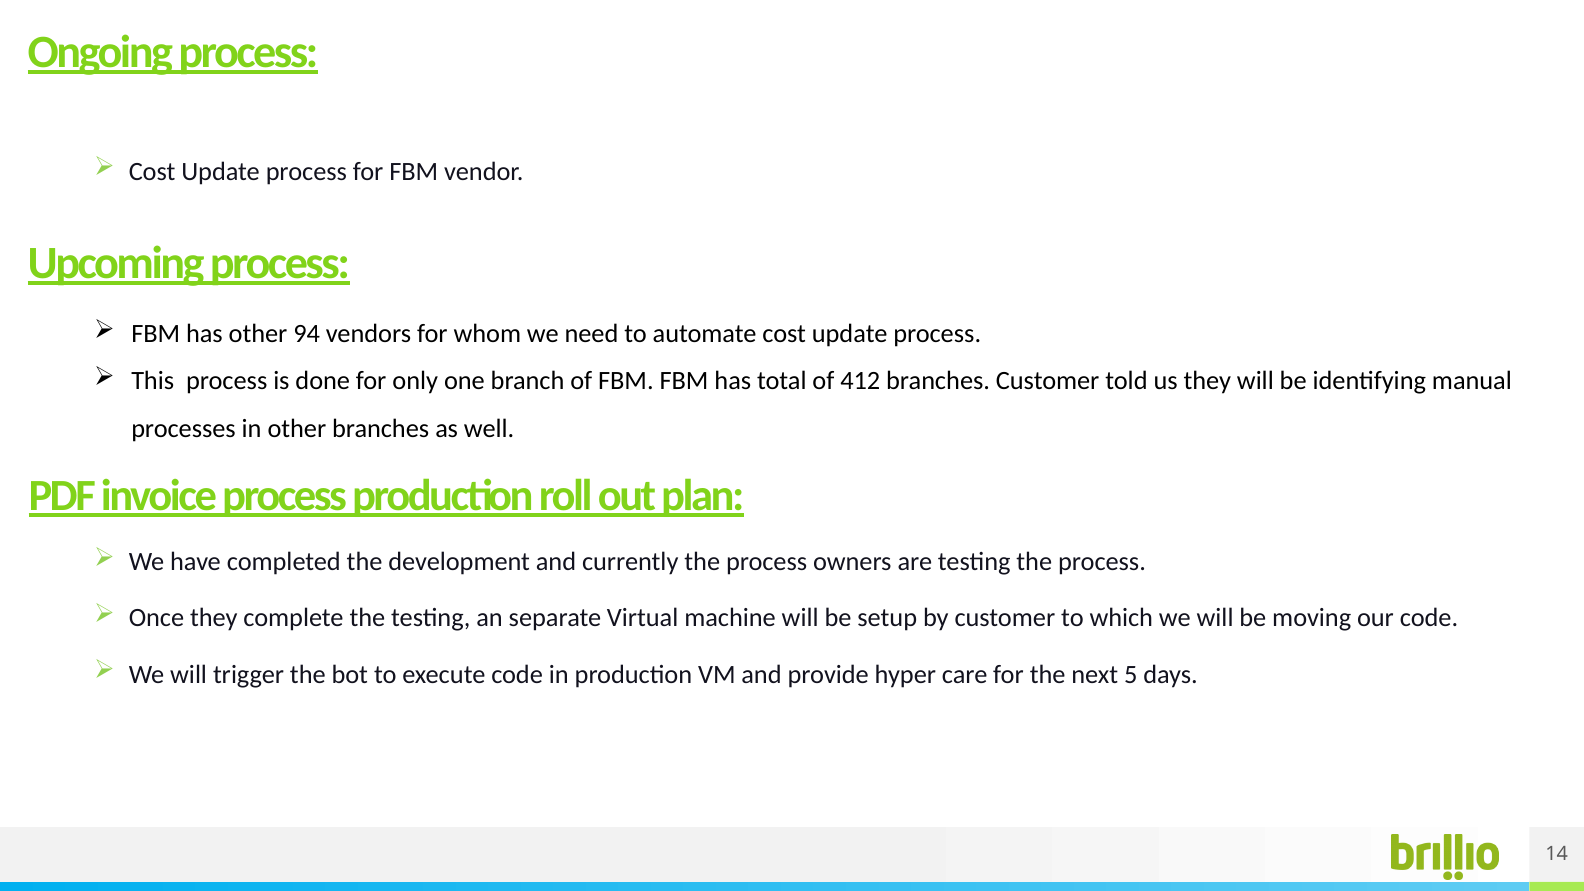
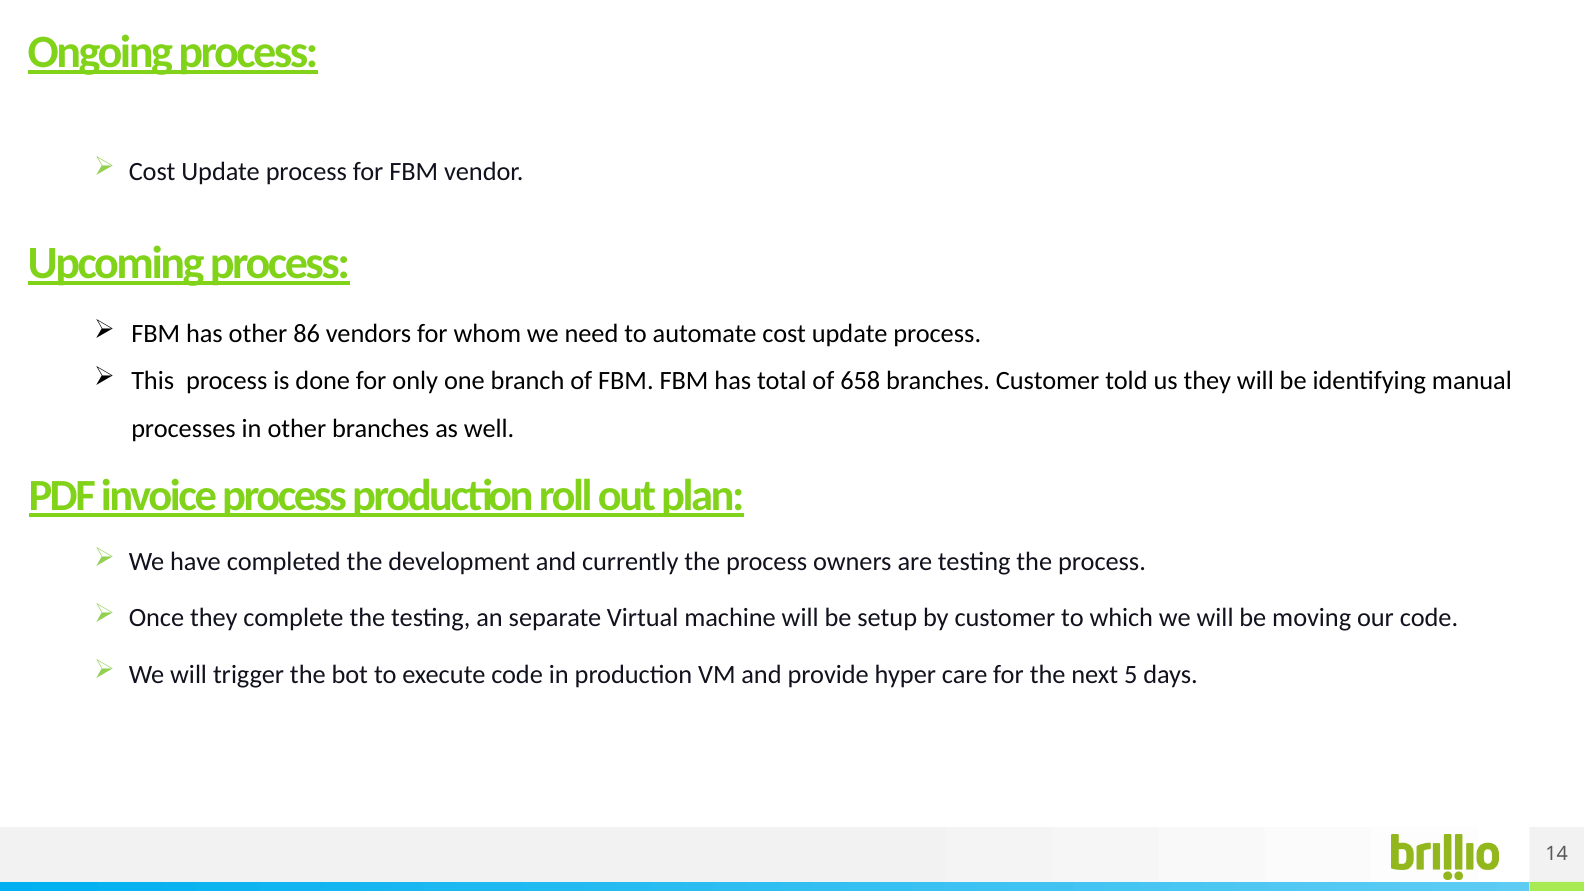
94: 94 -> 86 (307, 334)
412: 412 -> 658 (860, 381)
